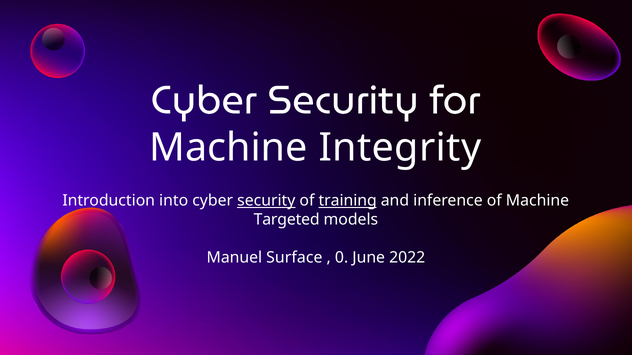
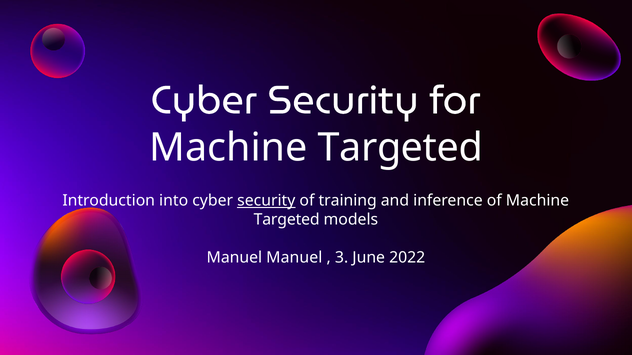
Integrity: Integrity -> Targeted (400, 148)
training underline: present -> none (348, 201)
Manuel Surface: Surface -> Manuel (294, 258)
0: 0 -> 3 (342, 258)
